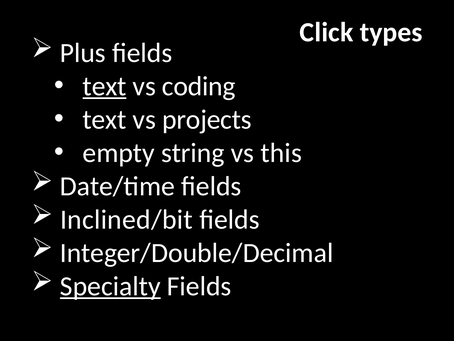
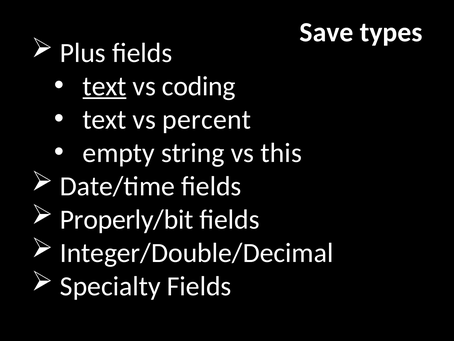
Click: Click -> Save (327, 32)
projects: projects -> percent (207, 119)
Inclined/bit: Inclined/bit -> Properly/bit (127, 219)
Specialty underline: present -> none (110, 286)
